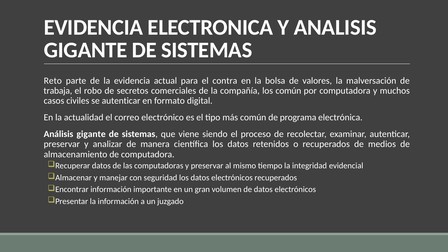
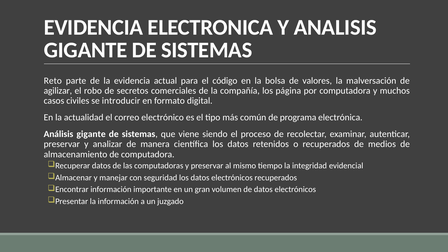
contra: contra -> código (225, 81)
trabaja: trabaja -> agilizar (58, 91)
los común: común -> página (288, 91)
se autenticar: autenticar -> introducir (121, 101)
